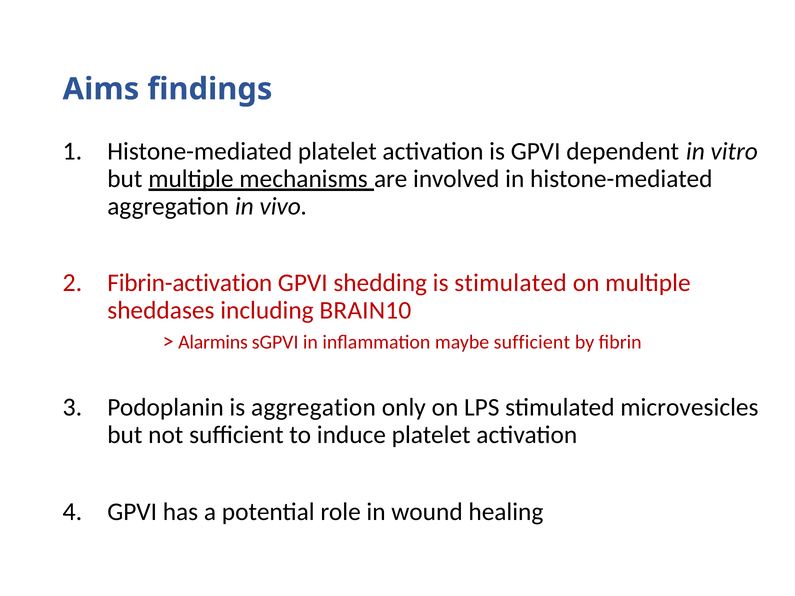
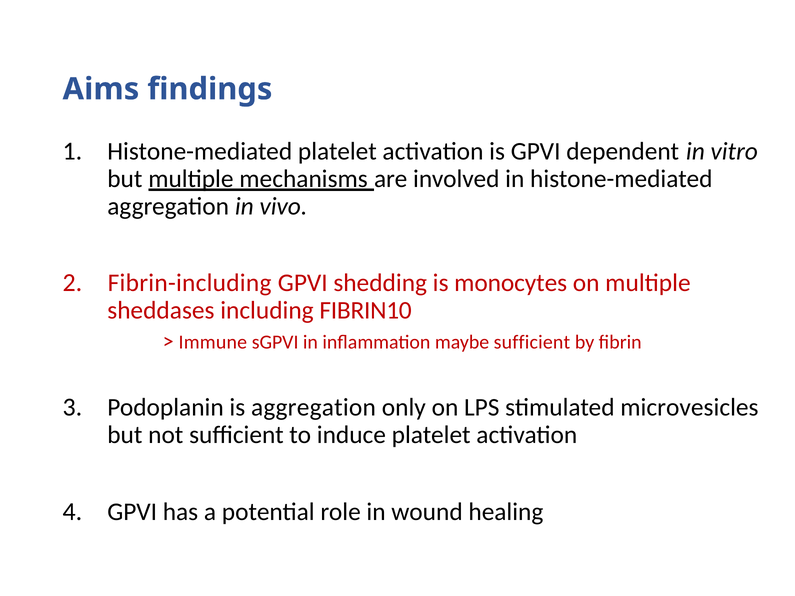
Fibrin-activation: Fibrin-activation -> Fibrin-including (190, 283)
is stimulated: stimulated -> monocytes (511, 283)
BRAIN10: BRAIN10 -> FIBRIN10 (366, 311)
Alarmins: Alarmins -> Immune (213, 342)
